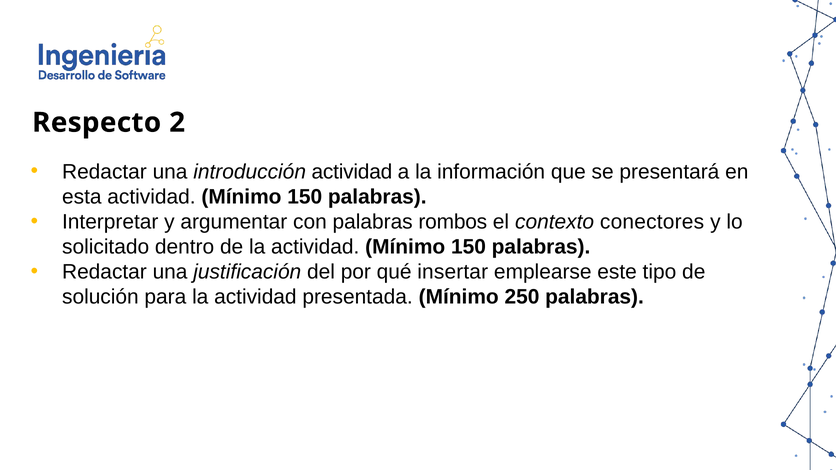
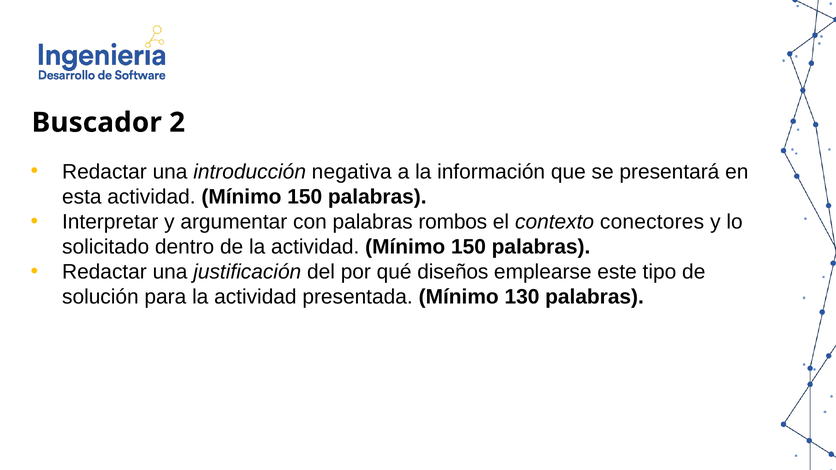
Respecto: Respecto -> Buscador (97, 123)
introducción actividad: actividad -> negativa (352, 172)
insertar: insertar -> diseños (453, 272)
250: 250 -> 130 (522, 297)
